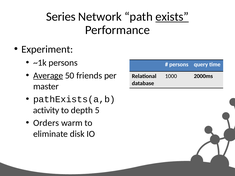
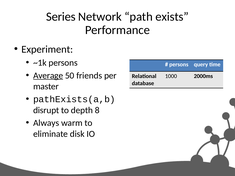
exists underline: present -> none (172, 17)
activity: activity -> disrupt (46, 110)
5: 5 -> 8 (97, 110)
Orders: Orders -> Always (46, 123)
